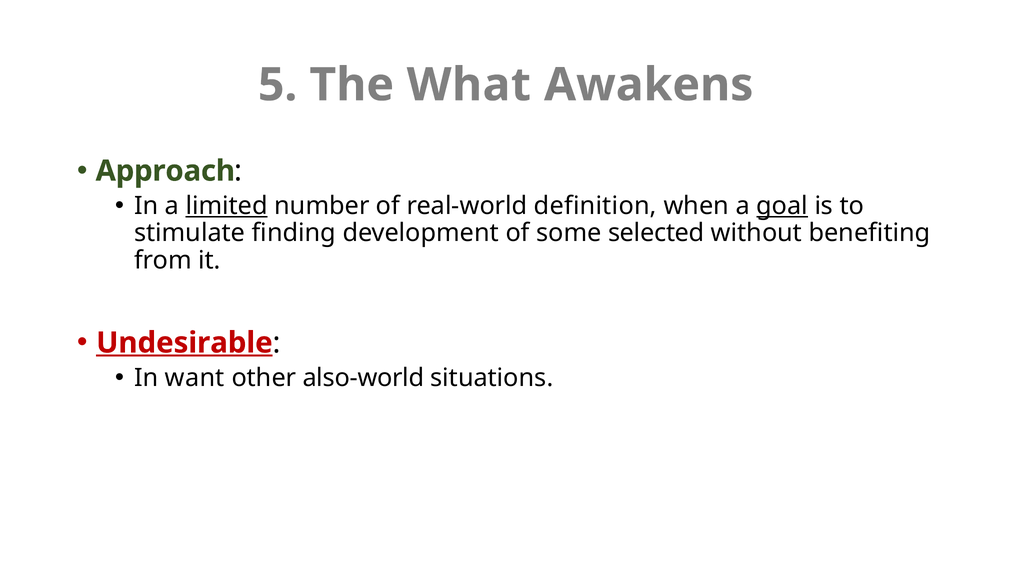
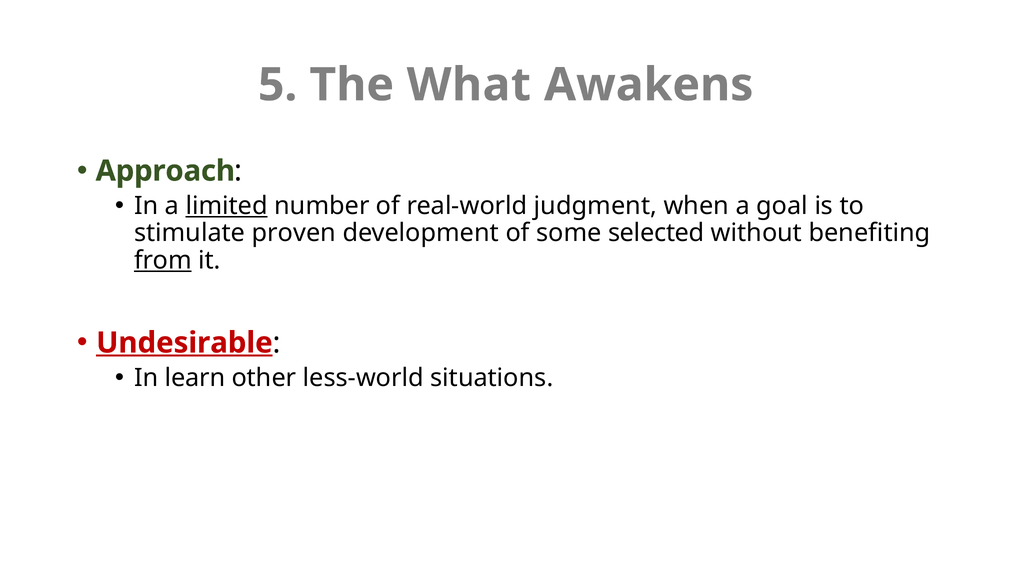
definition: definition -> judgment (595, 206)
goal underline: present -> none (782, 206)
finding: finding -> proven (294, 233)
from underline: none -> present (163, 261)
want: want -> learn (195, 378)
also-world: also-world -> less-world (363, 378)
